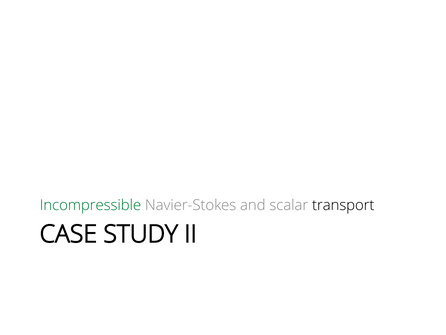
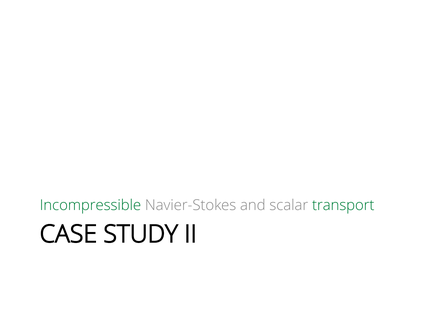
transport colour: black -> green (343, 205)
